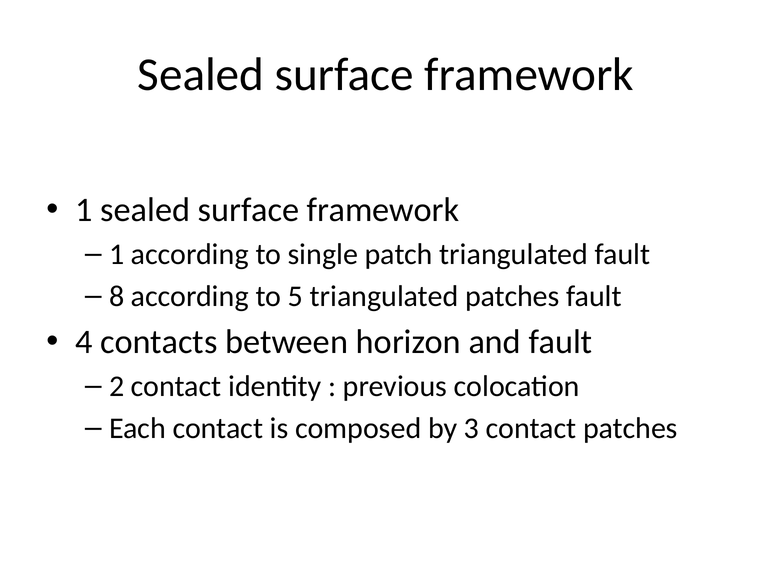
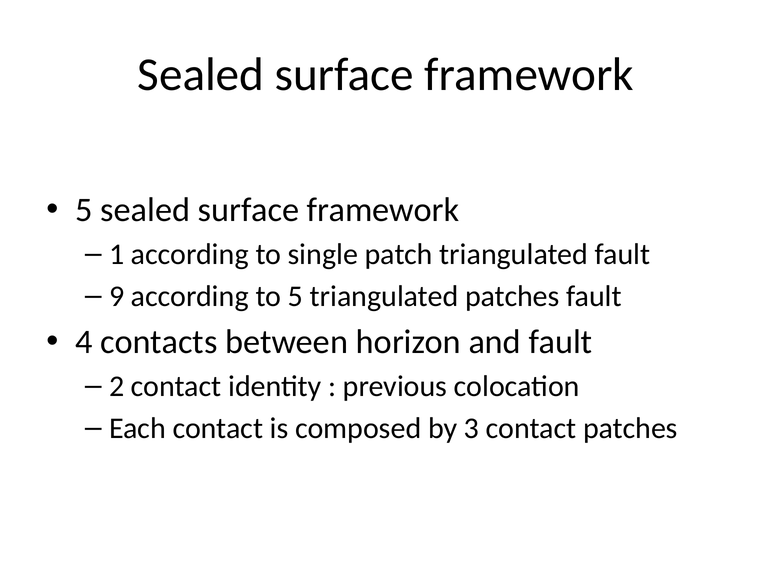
1: 1 -> 5 (84, 210)
8: 8 -> 9 (117, 296)
